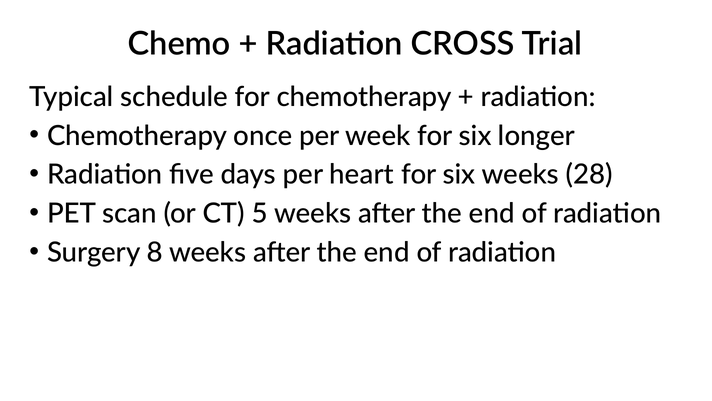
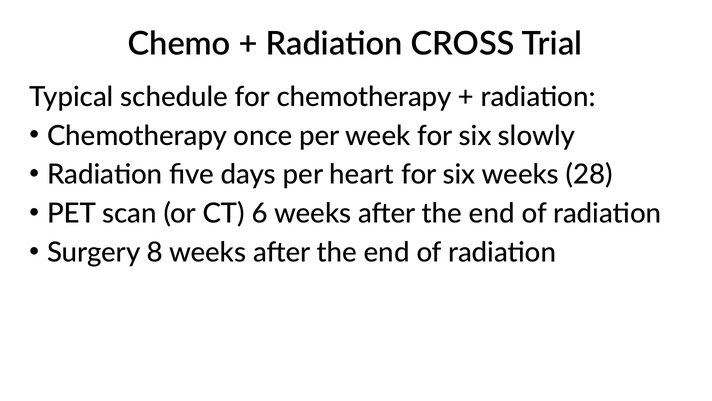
longer: longer -> slowly (537, 136)
5: 5 -> 6 (260, 213)
